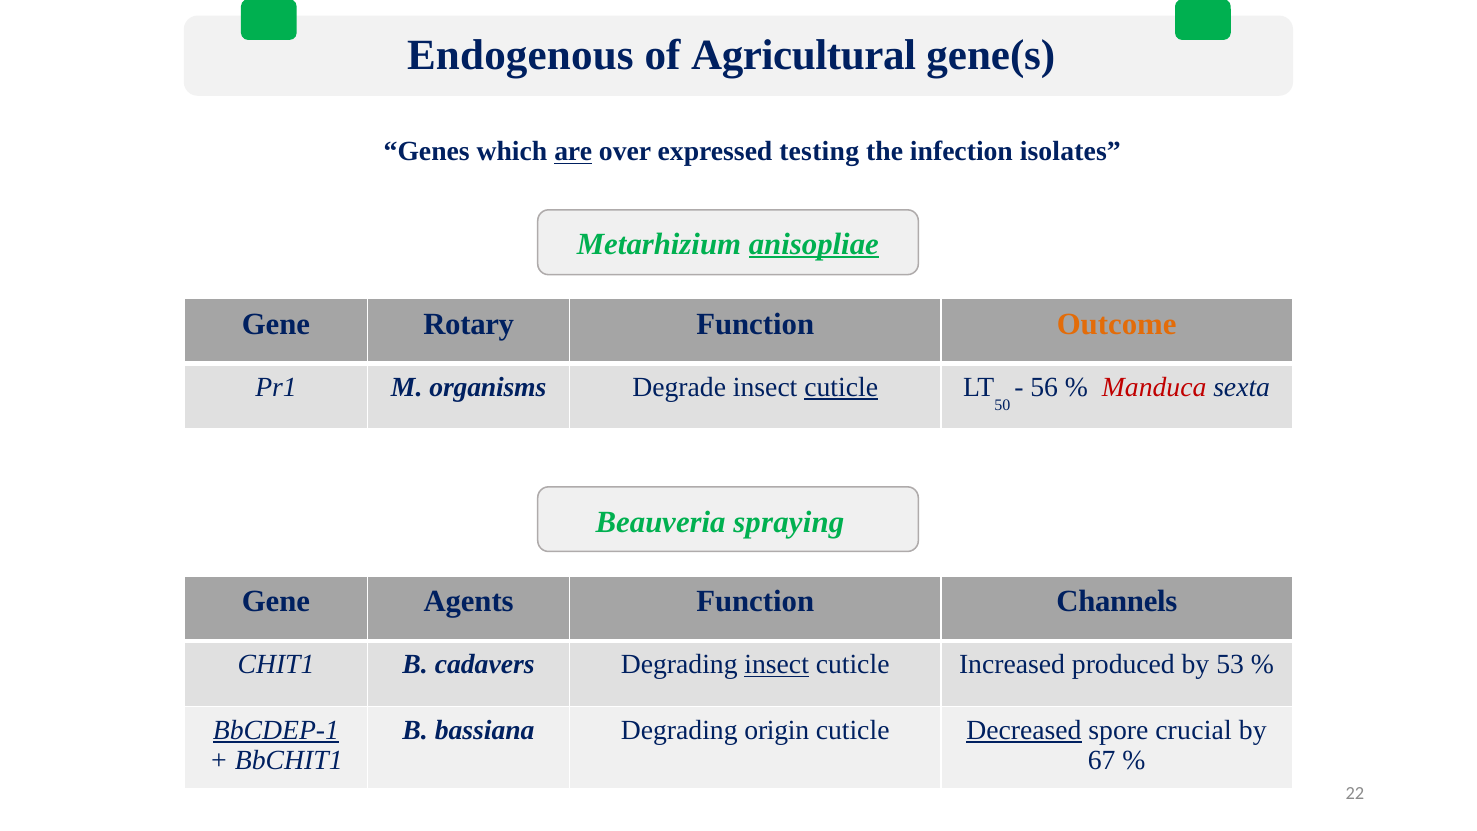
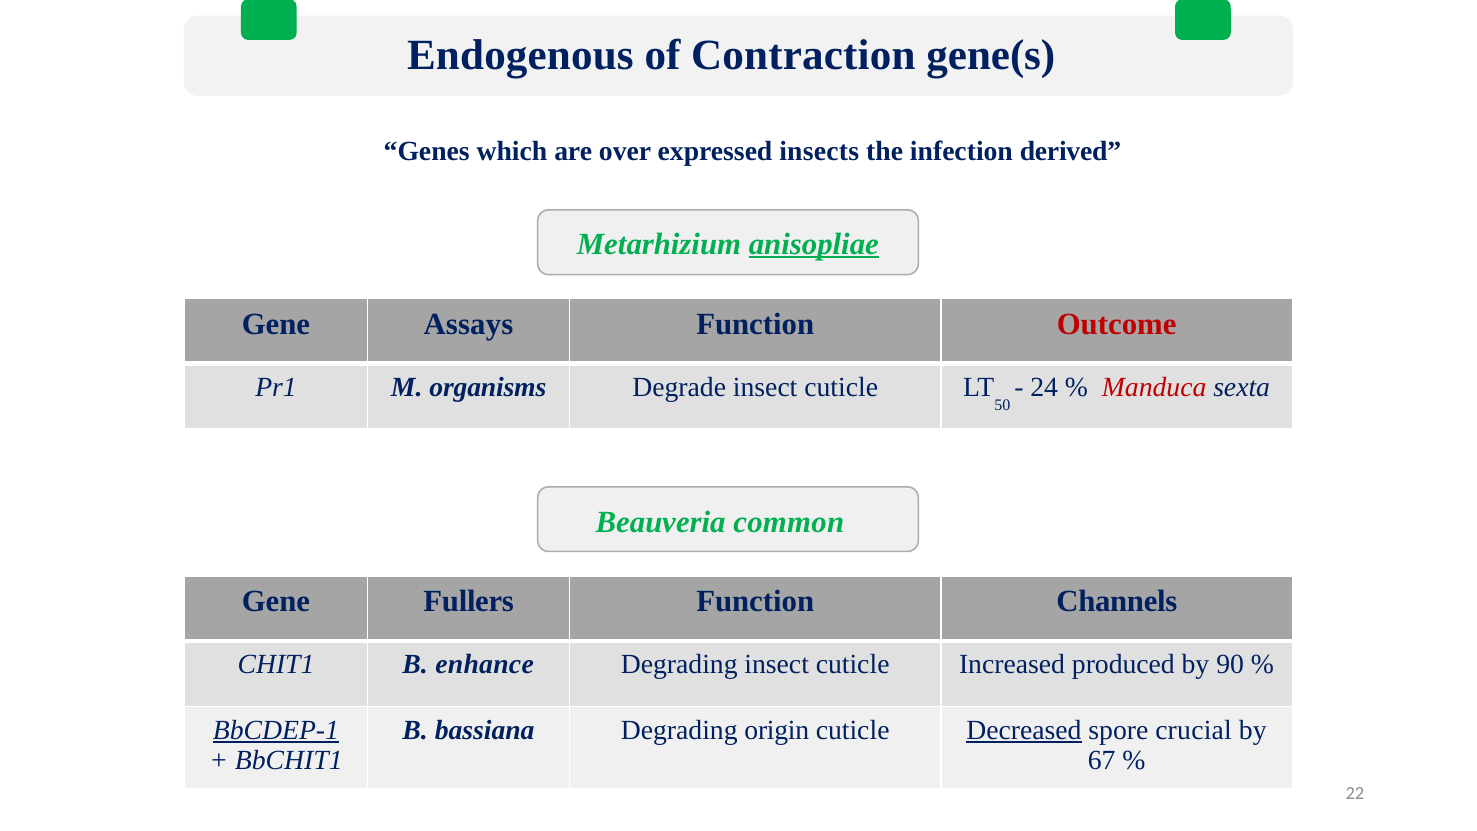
Agricultural: Agricultural -> Contraction (803, 56)
are underline: present -> none (573, 151)
testing: testing -> insects (819, 151)
isolates: isolates -> derived (1070, 151)
Rotary: Rotary -> Assays (468, 324)
Outcome colour: orange -> red (1117, 324)
cuticle underline: present -> none (841, 387)
56: 56 -> 24 (1044, 387)
spraying: spraying -> common (789, 523)
Agents: Agents -> Fullers (469, 601)
cadavers: cadavers -> enhance (485, 664)
insect underline: present -> none (777, 664)
53: 53 -> 90 (1230, 664)
